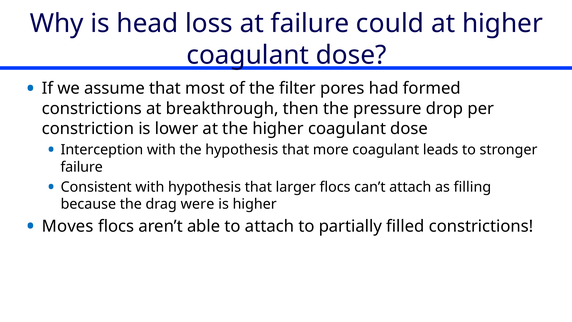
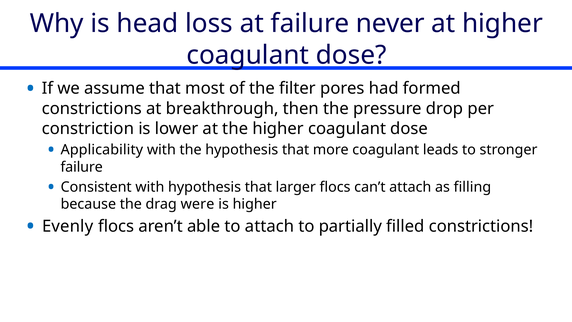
could: could -> never (390, 24)
Interception: Interception -> Applicability (102, 150)
Moves: Moves -> Evenly (68, 226)
